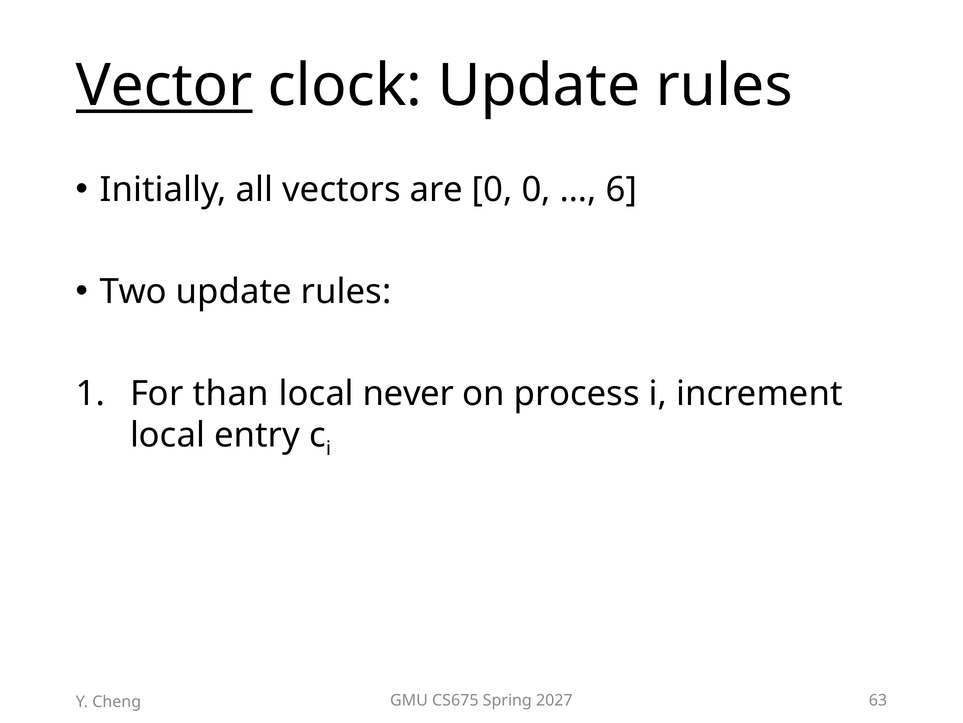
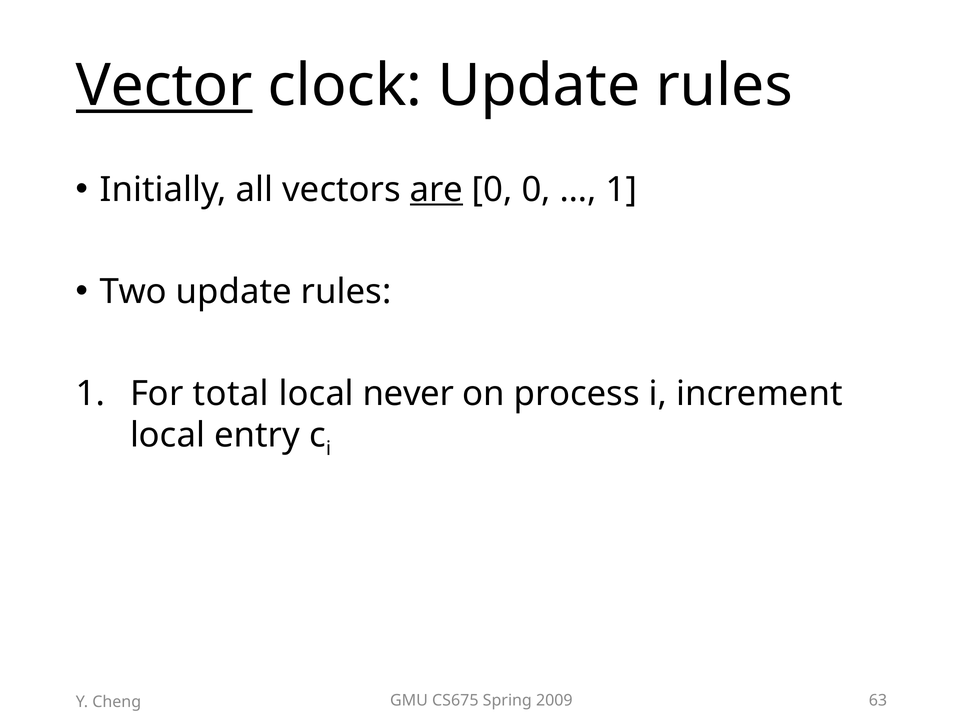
are underline: none -> present (436, 189)
6: 6 -> 1 (621, 189)
than: than -> total (231, 393)
2027: 2027 -> 2009 (554, 700)
